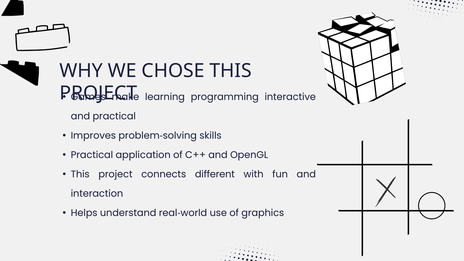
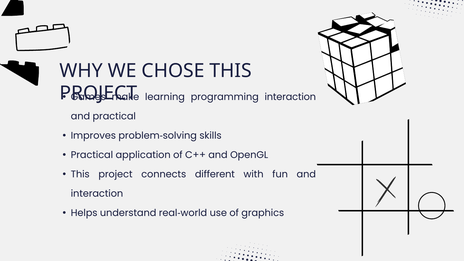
programming interactive: interactive -> interaction (290, 97)
